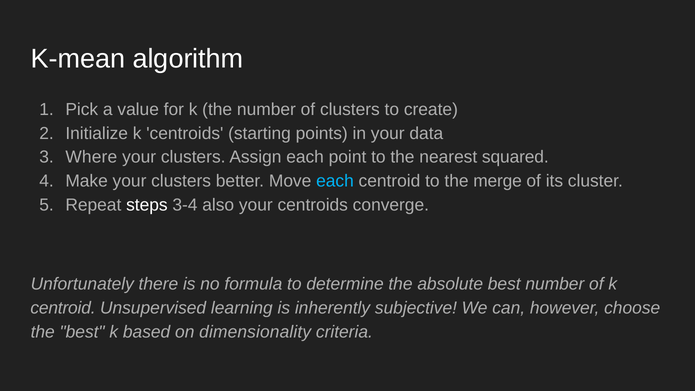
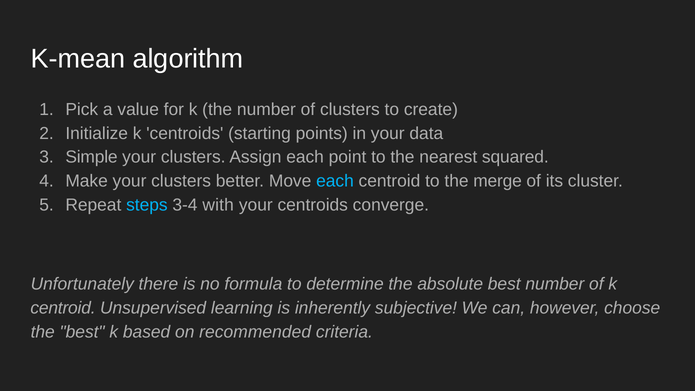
Where: Where -> Simple (91, 157)
steps colour: white -> light blue (147, 205)
also: also -> with (218, 205)
dimensionality: dimensionality -> recommended (255, 332)
